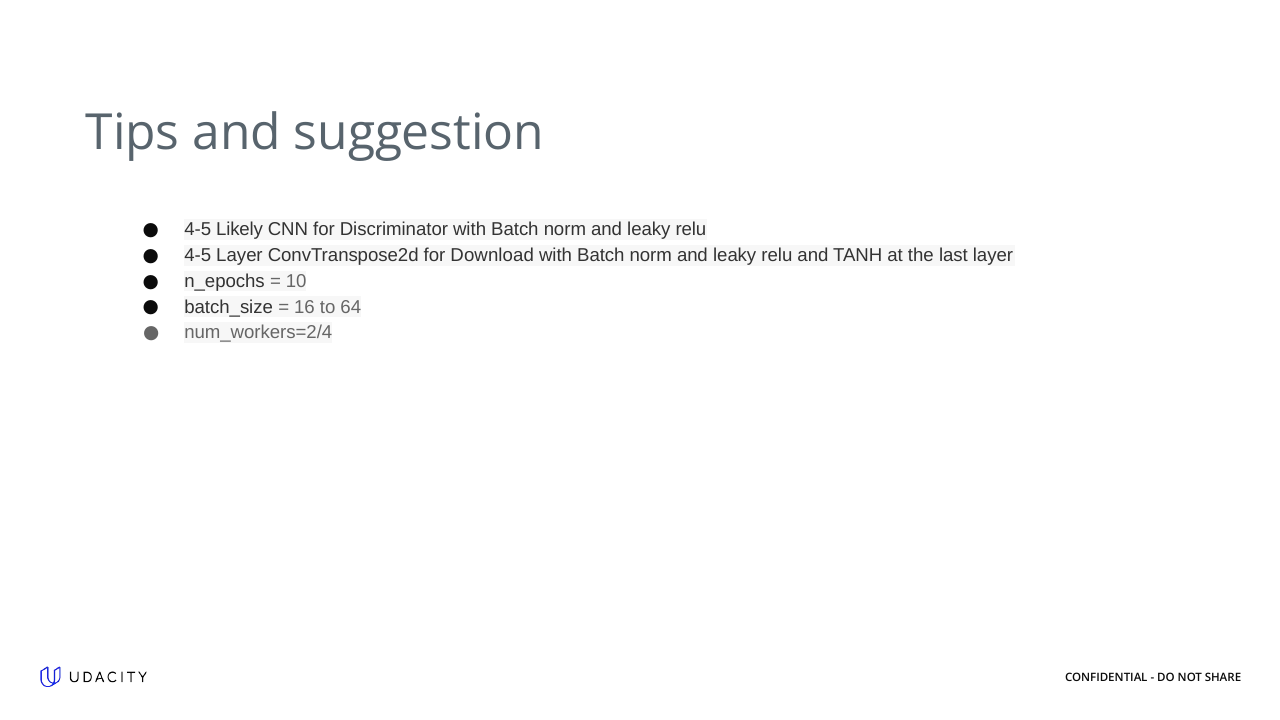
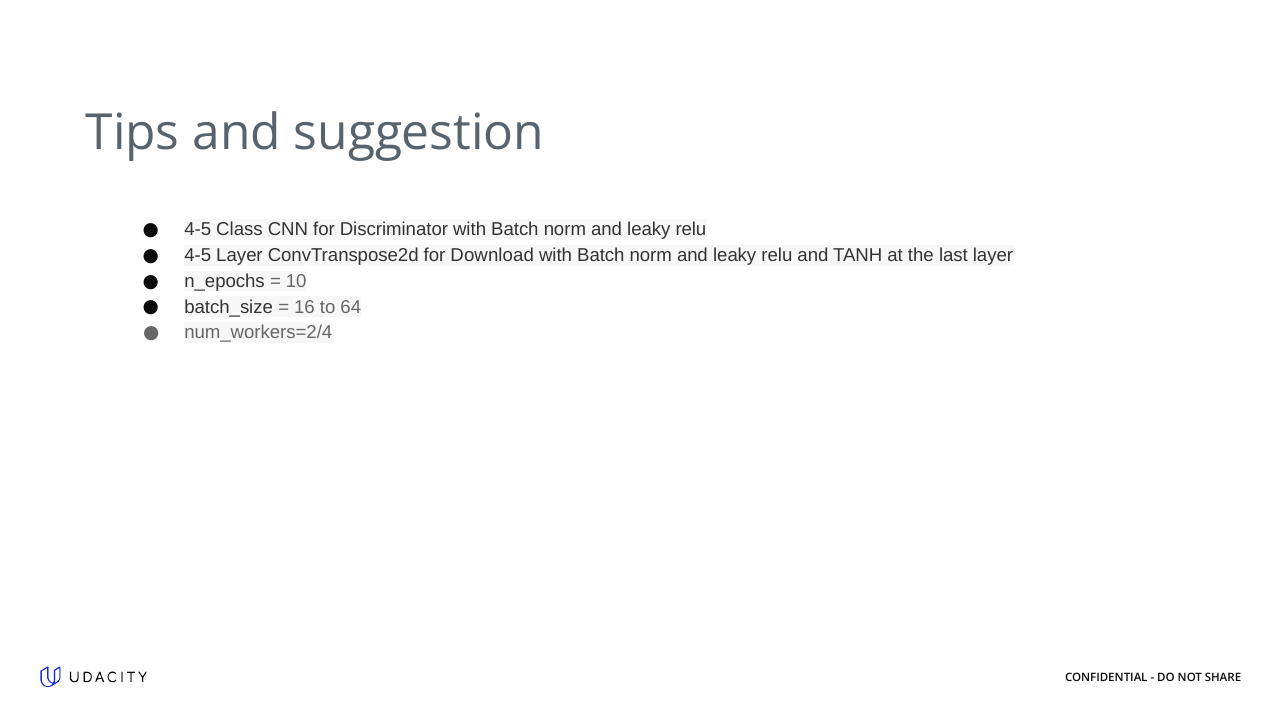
Likely: Likely -> Class (239, 230)
